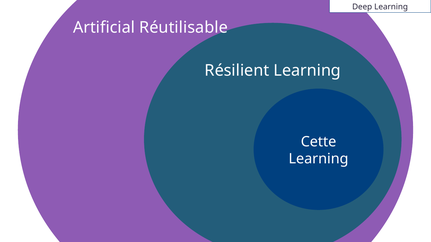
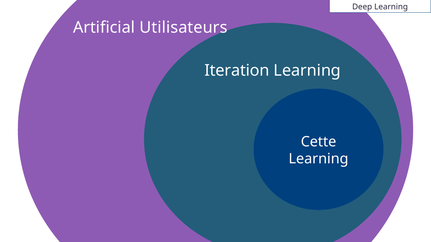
Réutilisable: Réutilisable -> Utilisateurs (184, 28)
Résilient: Résilient -> Iteration (237, 71)
